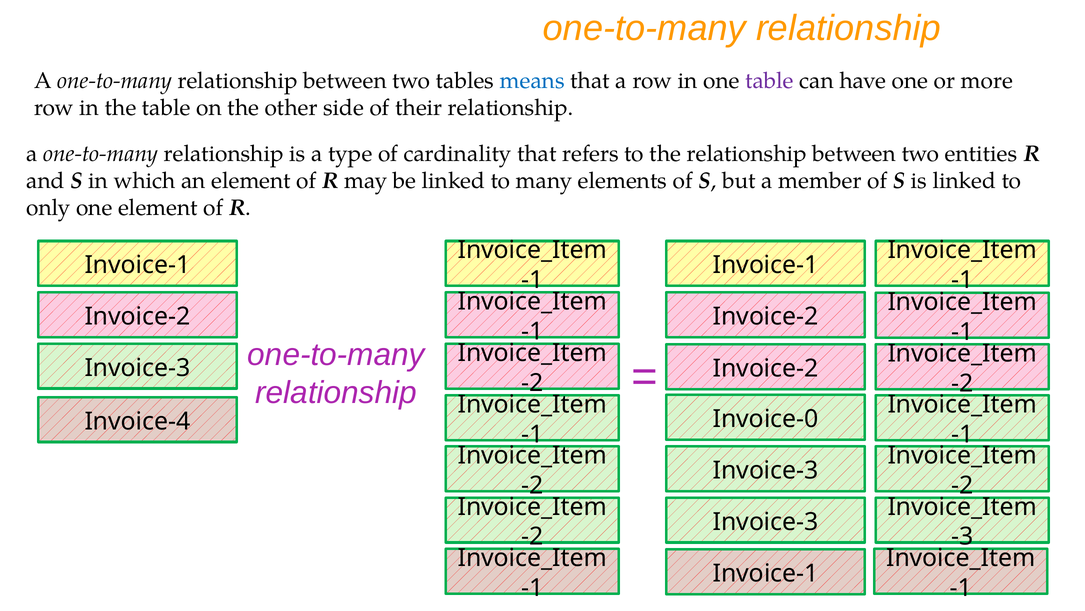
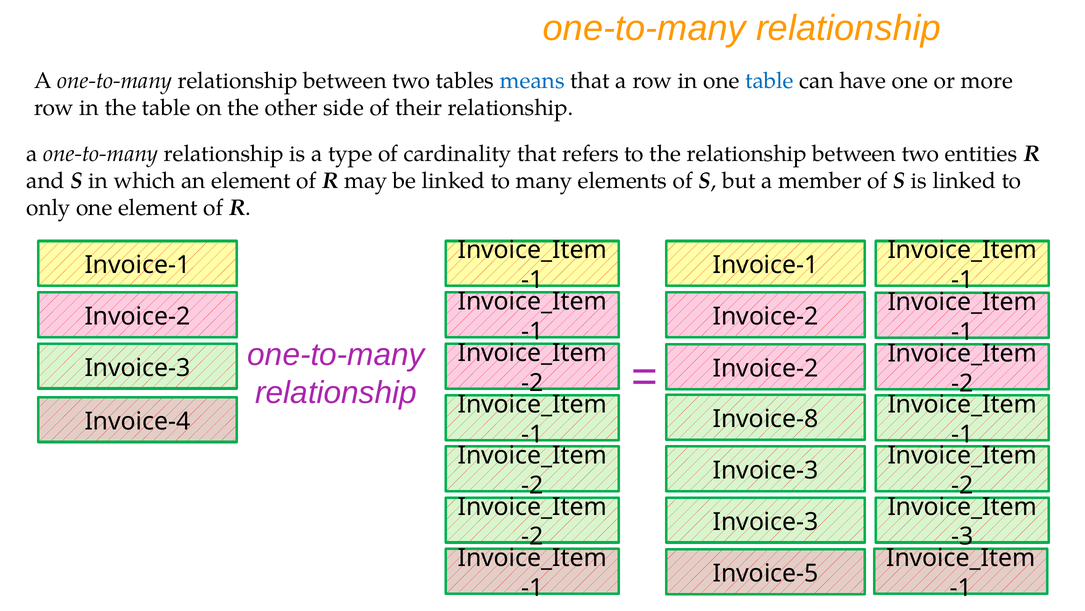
table colour: purple -> blue (769, 81)
Invoice-0: Invoice-0 -> Invoice-8 (766, 419)
Invoice-1: Invoice-1 -> Invoice-5 (766, 573)
